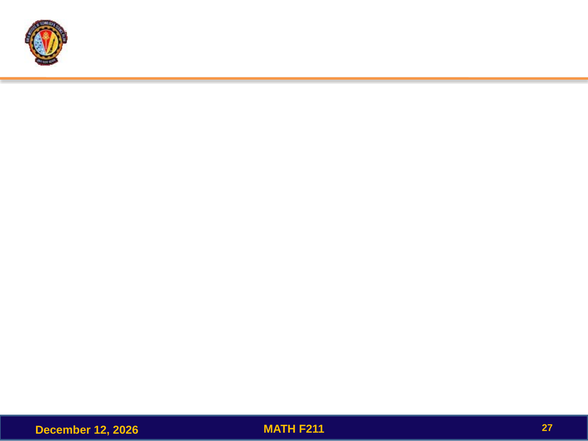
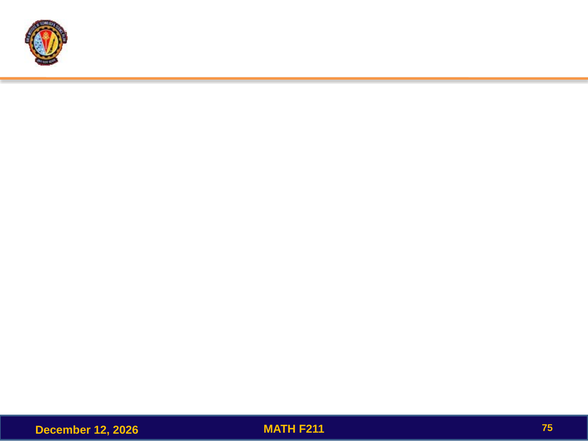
27: 27 -> 75 (547, 428)
